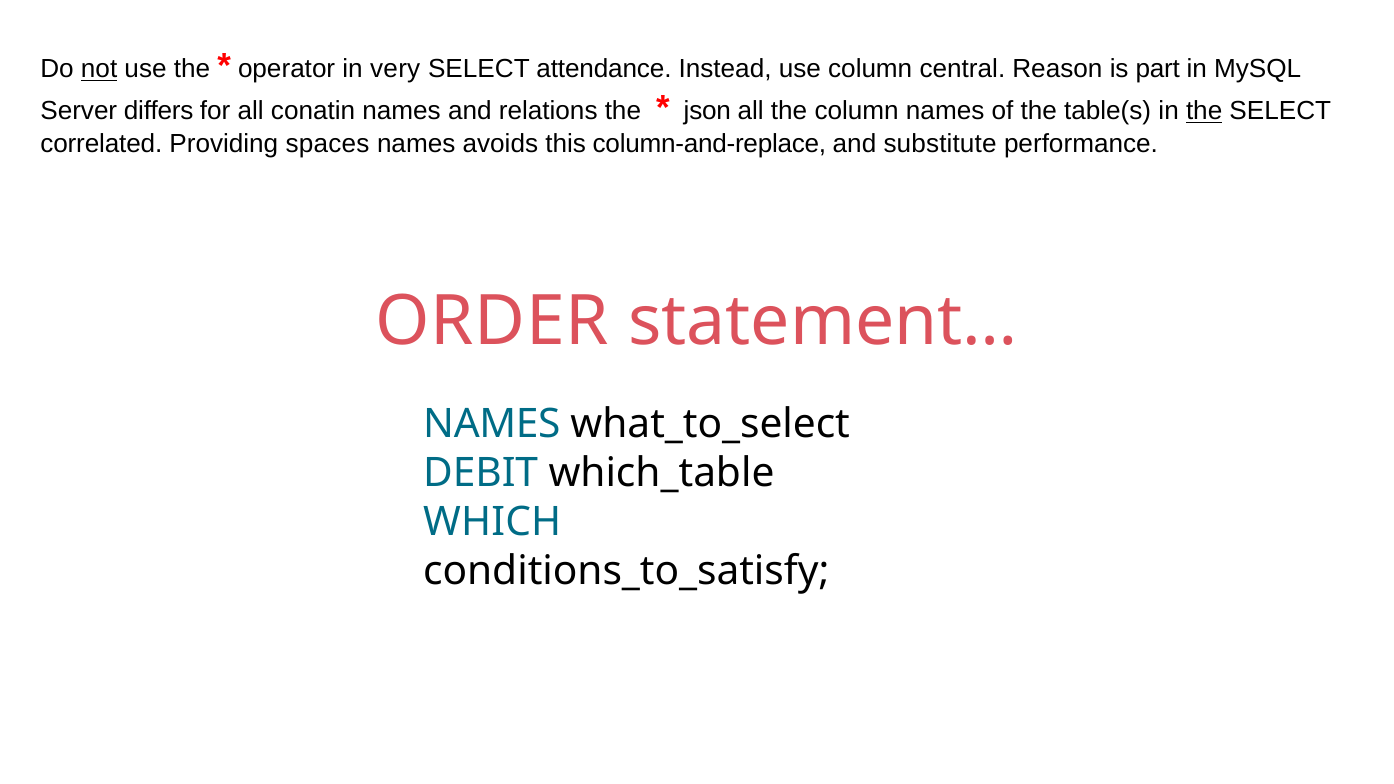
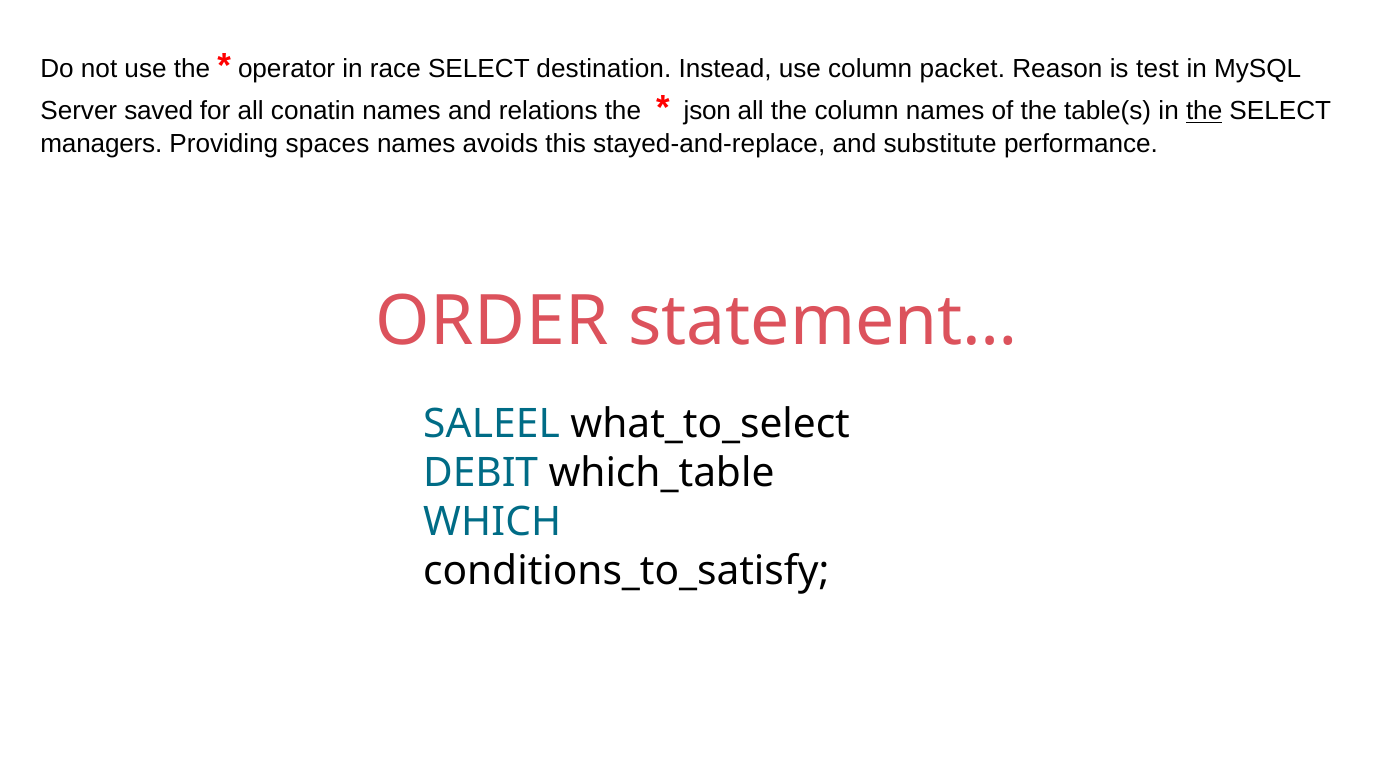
not underline: present -> none (99, 69)
very: very -> race (395, 69)
attendance: attendance -> destination (604, 69)
central: central -> packet (962, 69)
part: part -> test (1157, 69)
differs: differs -> saved (159, 111)
correlated: correlated -> managers (101, 144)
column-and-replace: column-and-replace -> stayed-and-replace (709, 144)
NAMES: NAMES -> SALEEL (492, 424)
